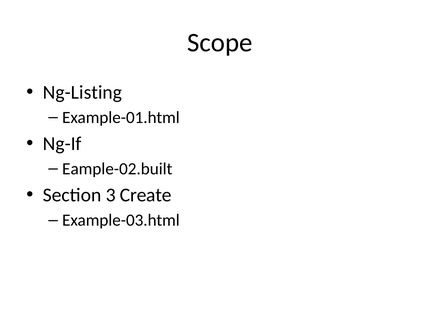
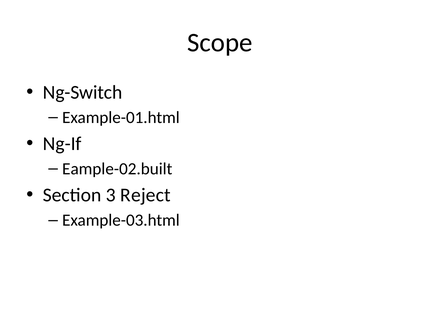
Ng-Listing: Ng-Listing -> Ng-Switch (83, 92)
Create: Create -> Reject (146, 195)
